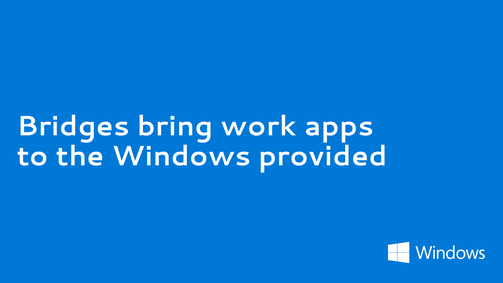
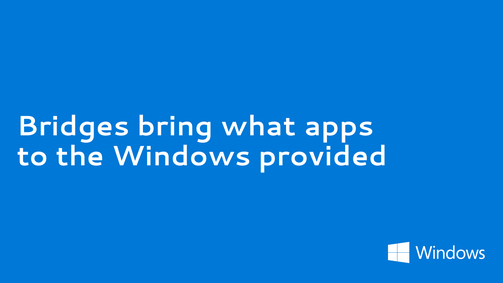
work: work -> what (259, 126)
